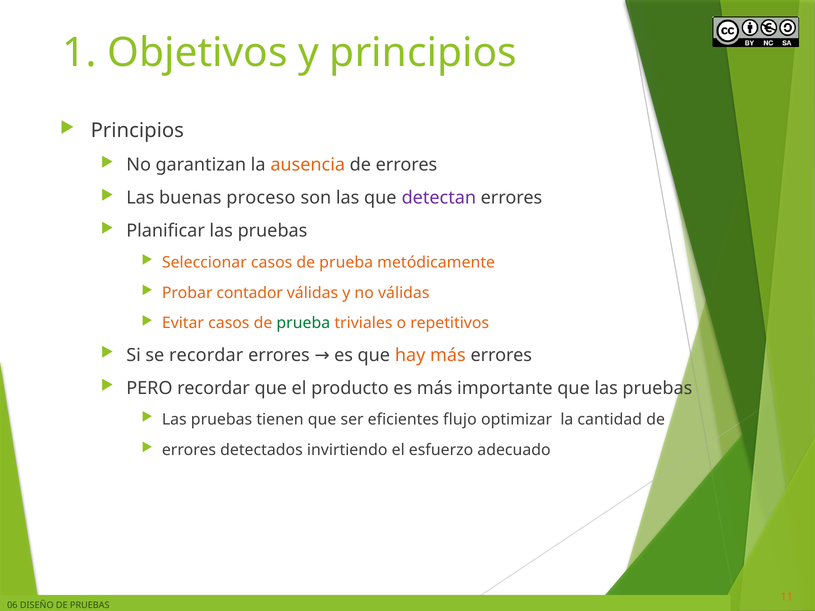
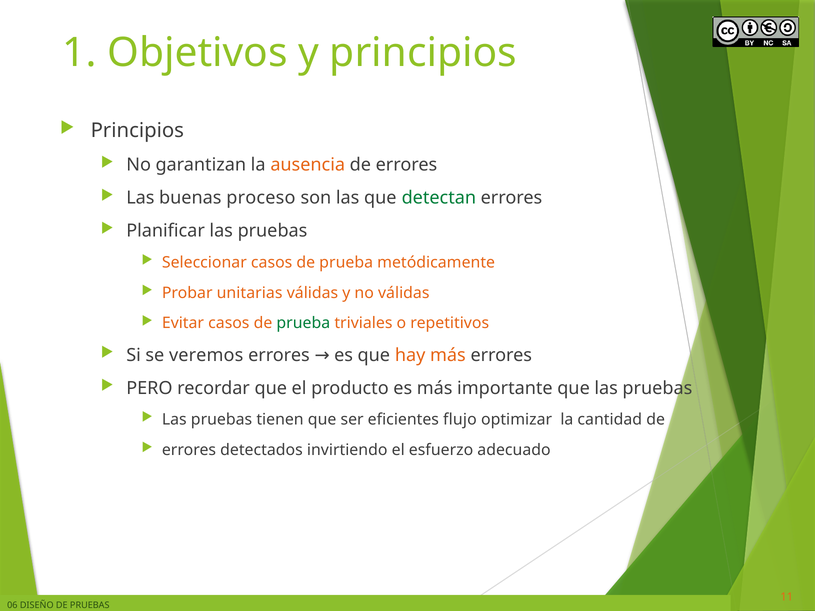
detectan colour: purple -> green (439, 198)
contador: contador -> unitarias (250, 293)
se recordar: recordar -> veremos (206, 355)
